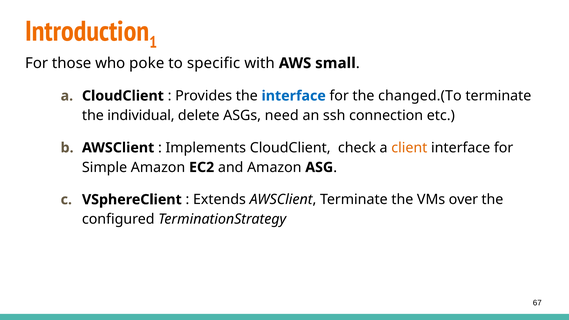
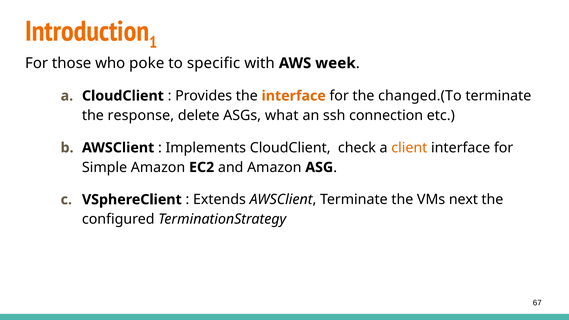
small: small -> week (335, 63)
interface colour: blue -> orange (294, 96)
individual: individual -> response (141, 115)
need: need -> what (282, 115)
over: over -> next (463, 200)
